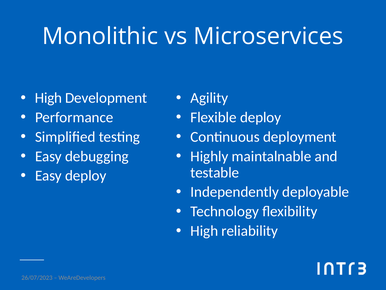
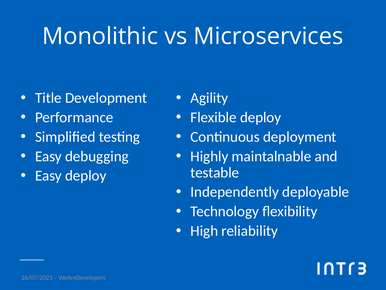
High: High -> Title (48, 98)
